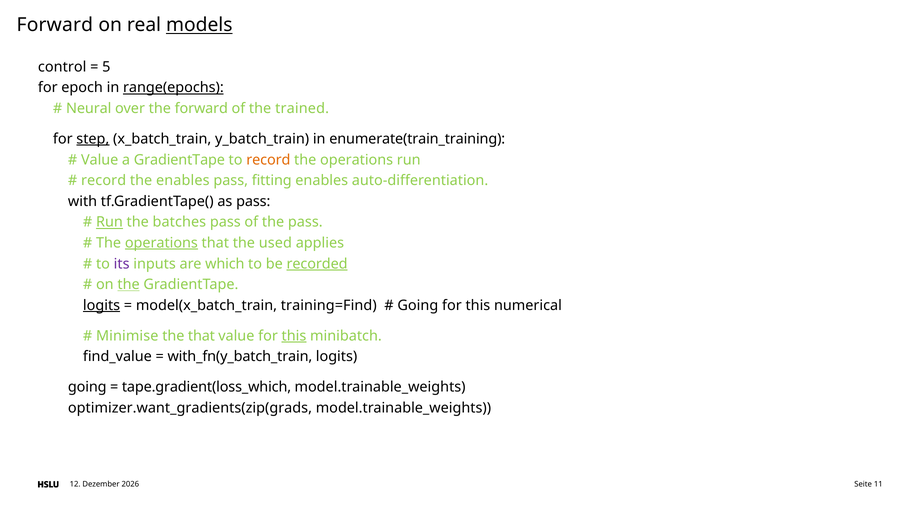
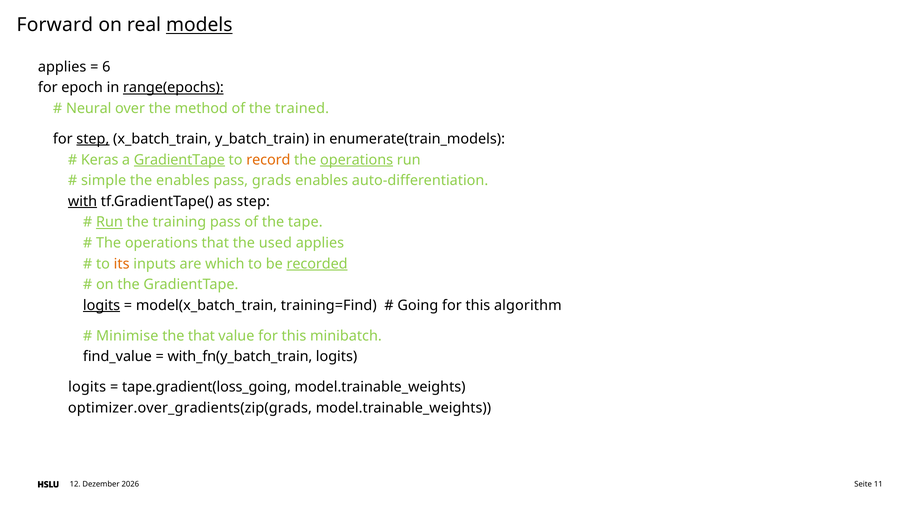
control: control -> applies (62, 67)
5: 5 -> 6 (106, 67)
the forward: forward -> method (201, 108)
enumerate(train_training: enumerate(train_training -> enumerate(train_models (417, 139)
Value: Value -> Keras (100, 160)
GradientTape underline: none -> present (179, 160)
operations underline: none -> present (357, 160)
record: record -> simple (104, 180)
fitting: fitting -> grads (272, 180)
with underline: none -> present (83, 201)
as pass: pass -> step (253, 201)
batches: batches -> training (179, 222)
the pass: pass -> tape (305, 222)
operations underline: present -> none (161, 243)
its colour: purple -> orange (122, 264)
the underline: present -> none (129, 284)
numerical: numerical -> algorithm (528, 305)
this underline: present -> none (294, 336)
going: going -> logits (87, 387)
tape.gradient(loss_which: tape.gradient(loss_which -> tape.gradient(loss_going (207, 387)
optimizer.want_gradients(zip(grads: optimizer.want_gradients(zip(grads -> optimizer.over_gradients(zip(grads (190, 408)
